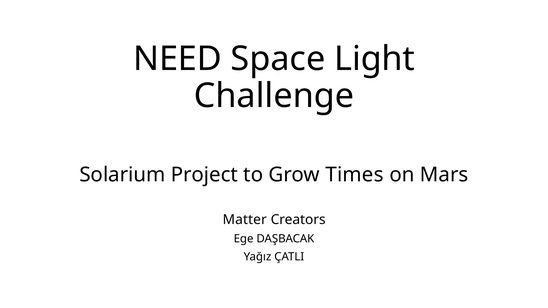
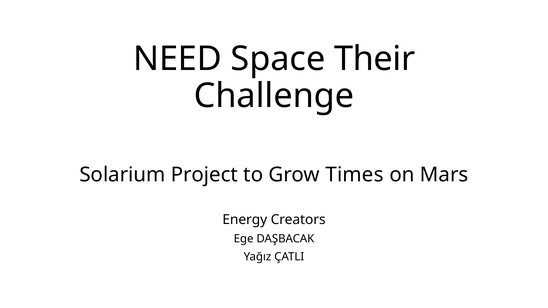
Light: Light -> Their (375, 59)
Matter: Matter -> Energy (245, 220)
